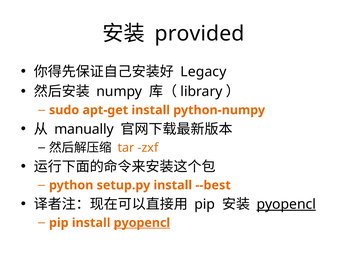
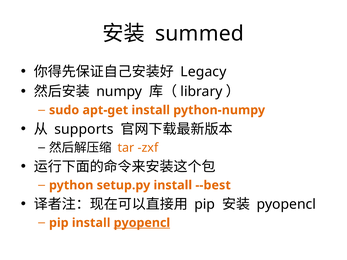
provided: provided -> summed (200, 34)
manually: manually -> supports (84, 129)
pyopencl underline: present -> none (286, 204)
